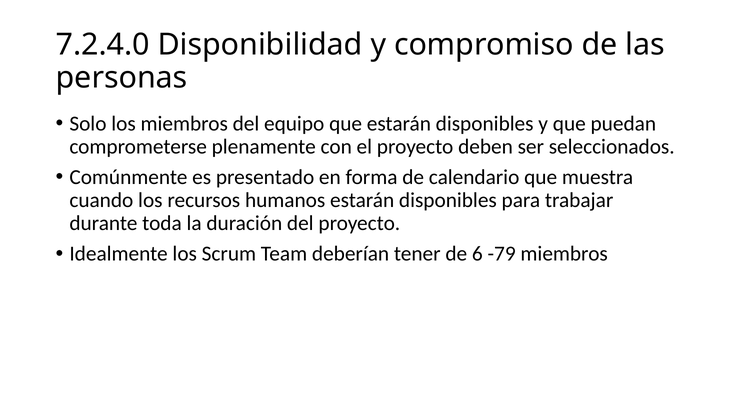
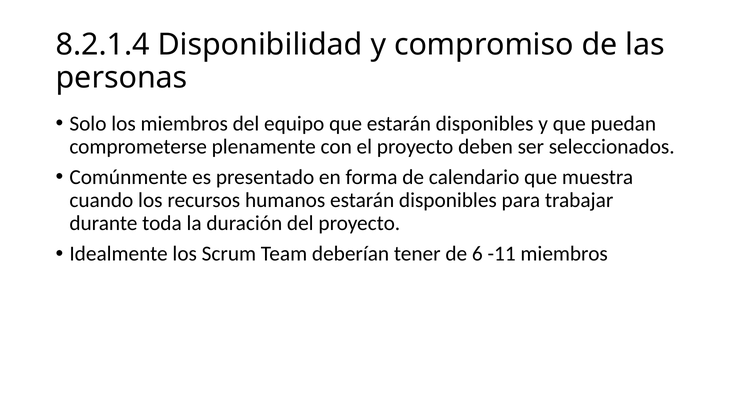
7.2.4.0: 7.2.4.0 -> 8.2.1.4 (103, 45)
-79: -79 -> -11 (502, 254)
